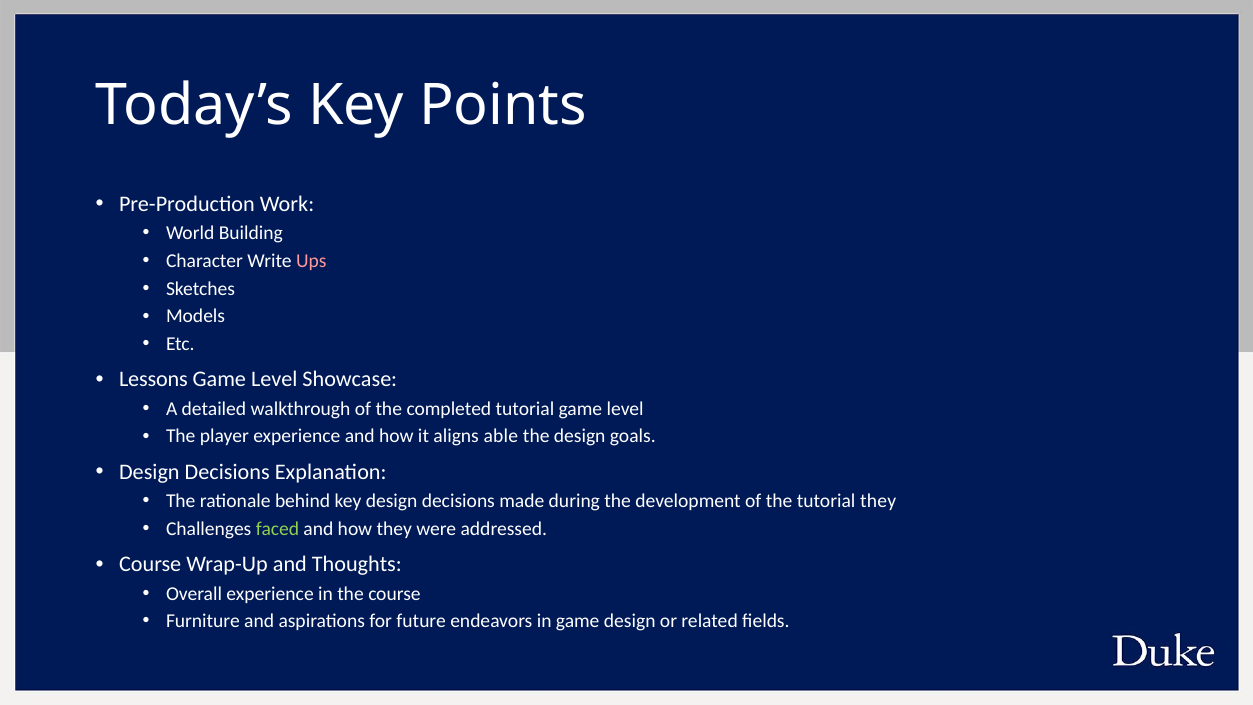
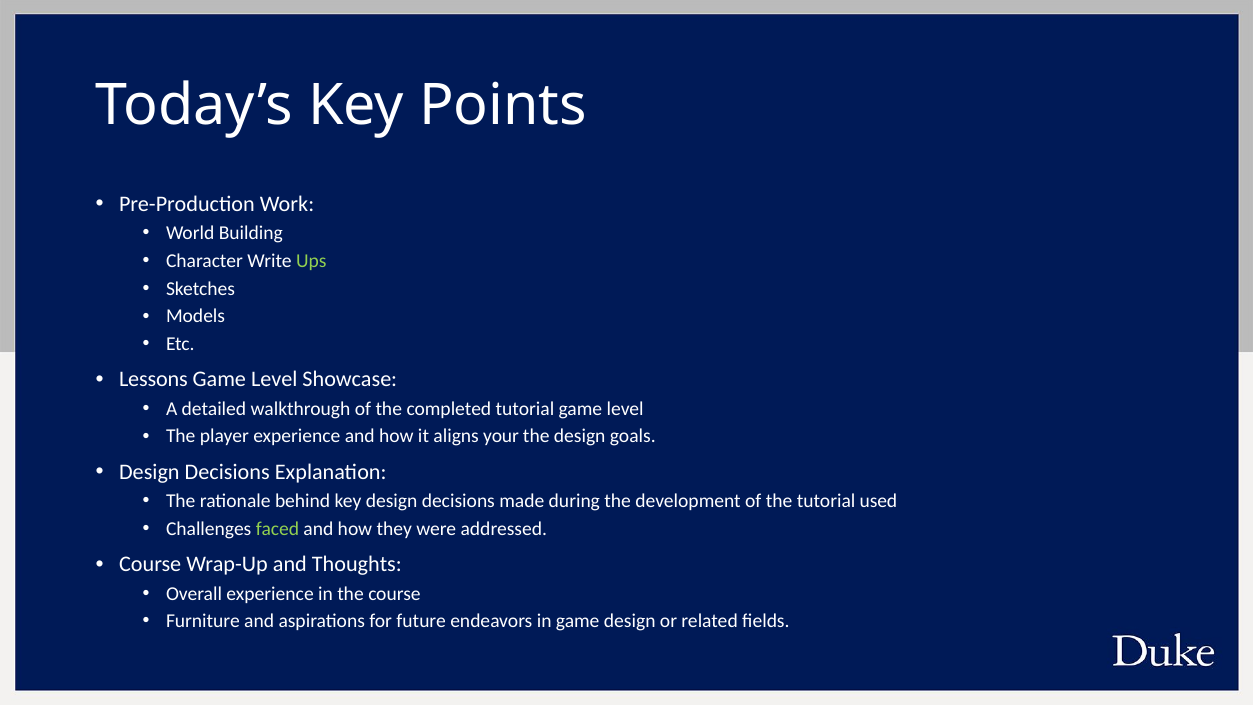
Ups colour: pink -> light green (311, 261)
able: able -> your (501, 436)
tutorial they: they -> used (878, 501)
